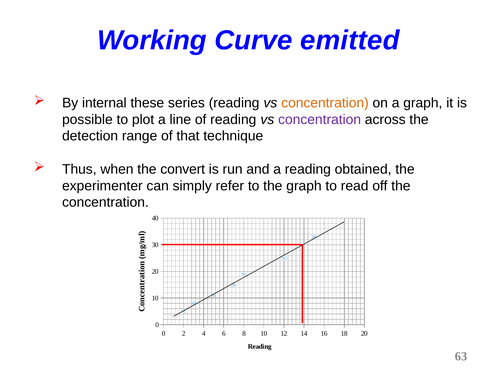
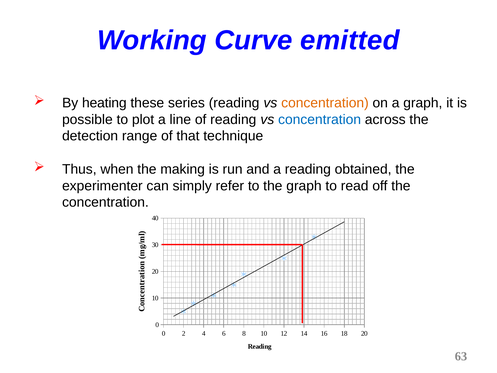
internal: internal -> heating (104, 103)
concentration colour: purple -> blue (320, 119)
convert: convert -> making (183, 169)
